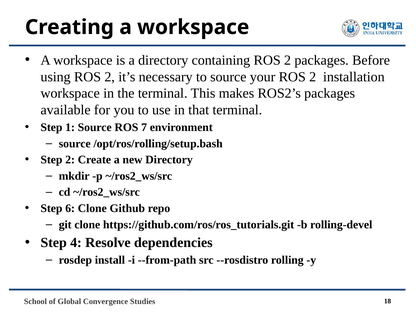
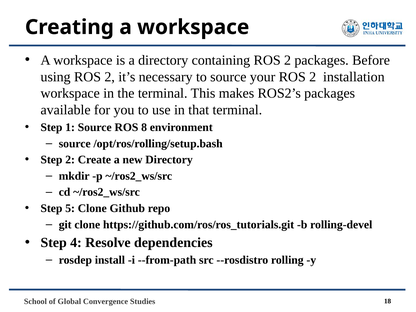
7: 7 -> 8 (144, 127)
6: 6 -> 5 (70, 208)
